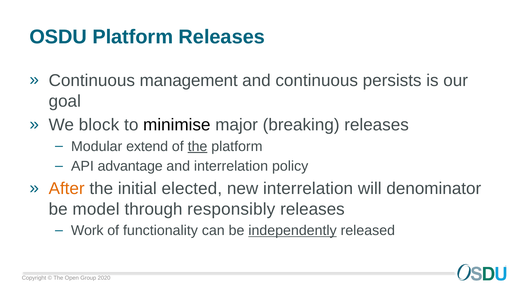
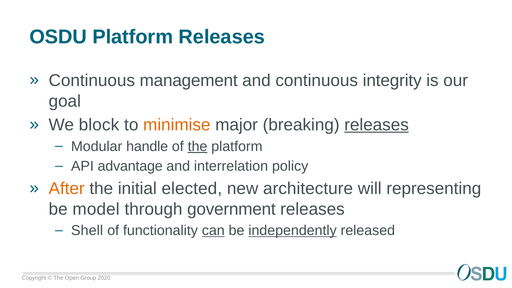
persists: persists -> integrity (392, 81)
minimise colour: black -> orange (177, 125)
releases underline: none -> present (377, 125)
extend: extend -> handle (147, 146)
new interrelation: interrelation -> architecture (308, 189)
denominator: denominator -> representing (434, 189)
responsibly: responsibly -> government (231, 209)
Work: Work -> Shell (87, 231)
can underline: none -> present (213, 231)
